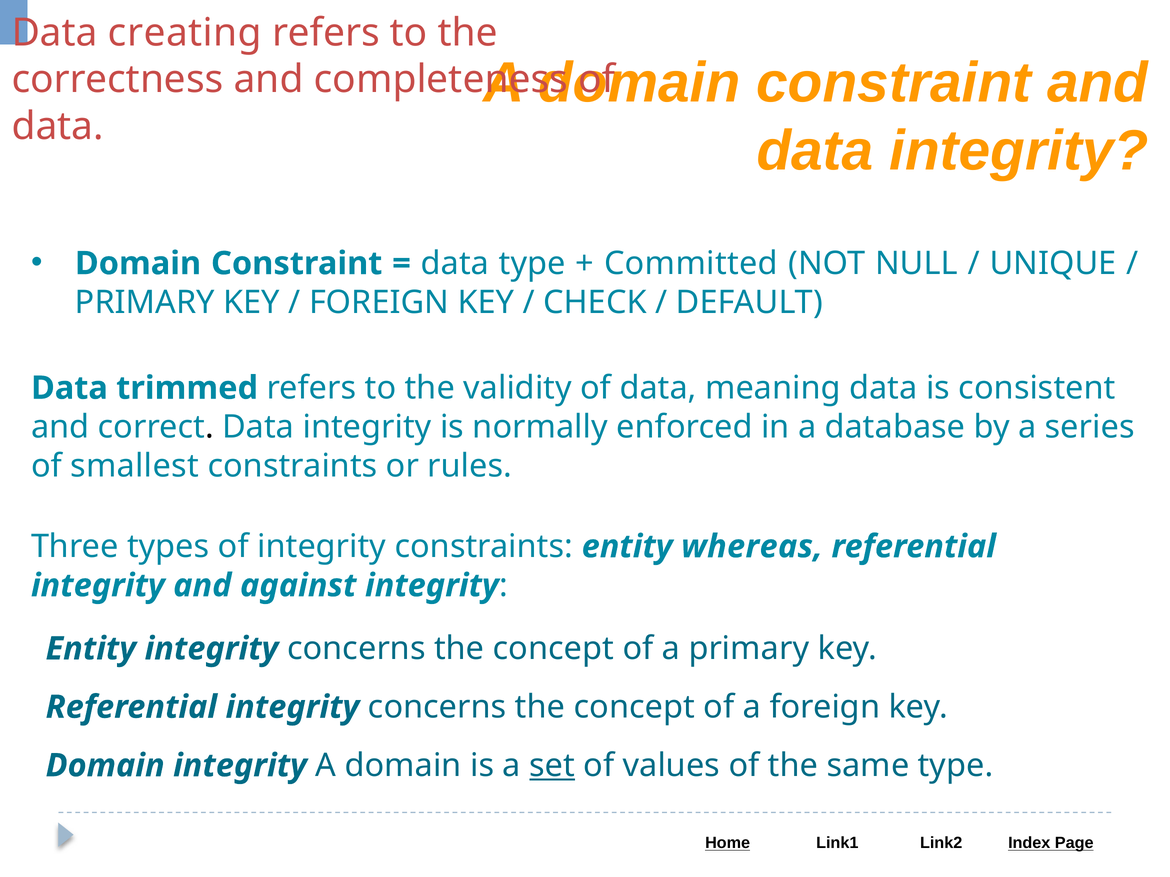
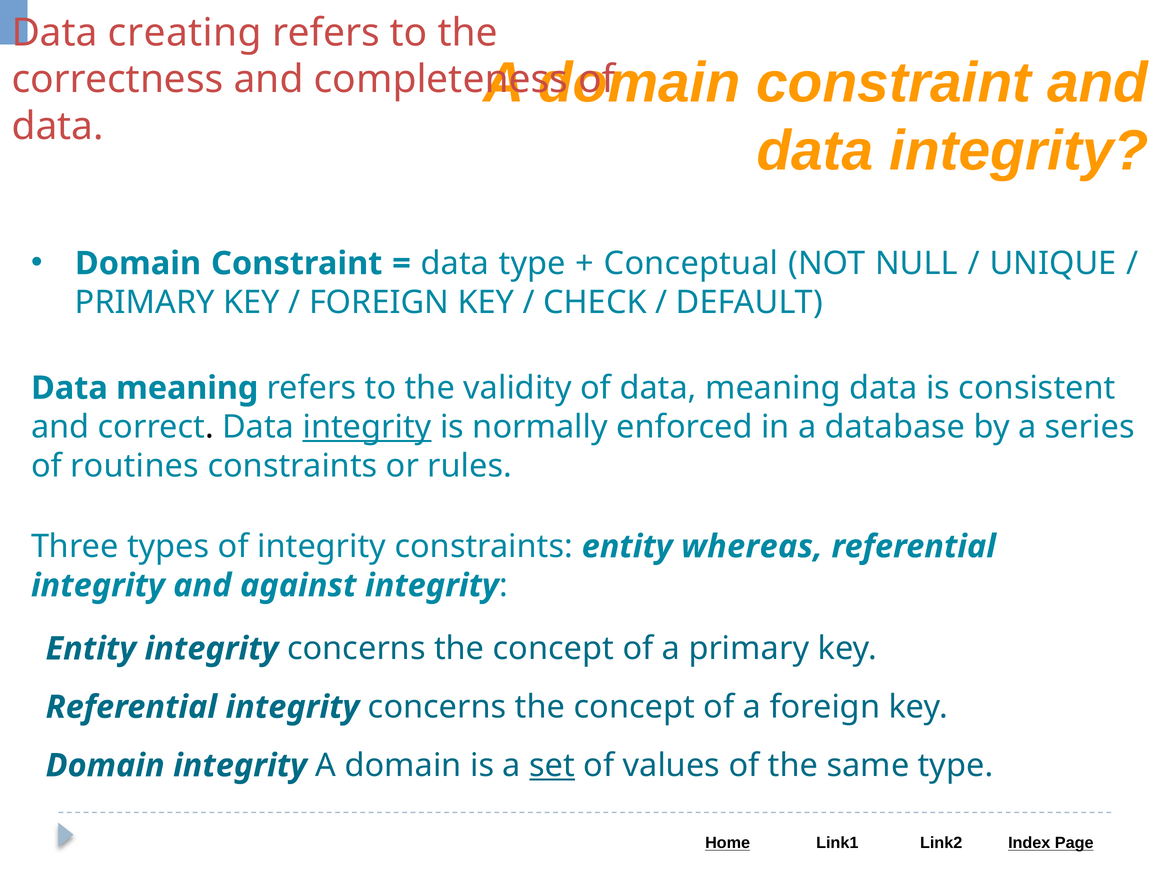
Committed: Committed -> Conceptual (691, 264)
trimmed: trimmed -> meaning (187, 388)
integrity underline: none -> present (367, 427)
smallest: smallest -> routines (135, 466)
